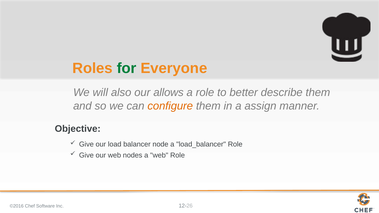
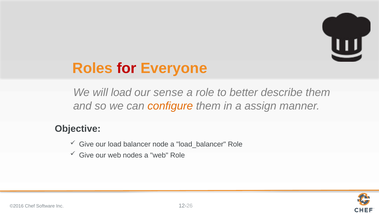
for colour: green -> red (127, 68)
will also: also -> load (121, 93)
allows: allows -> sense (168, 93)
